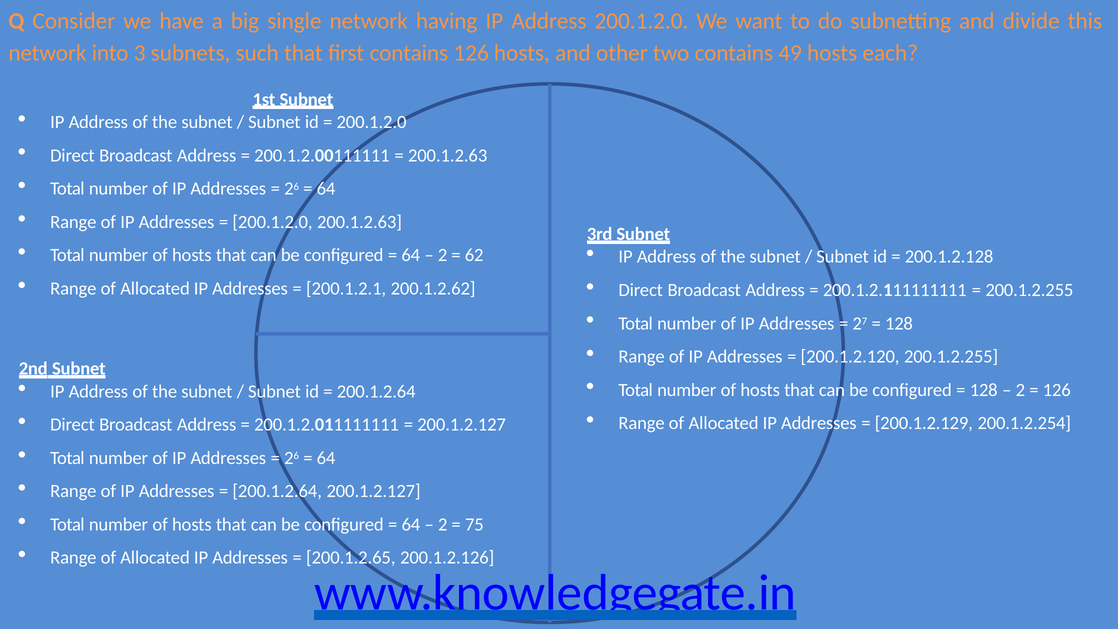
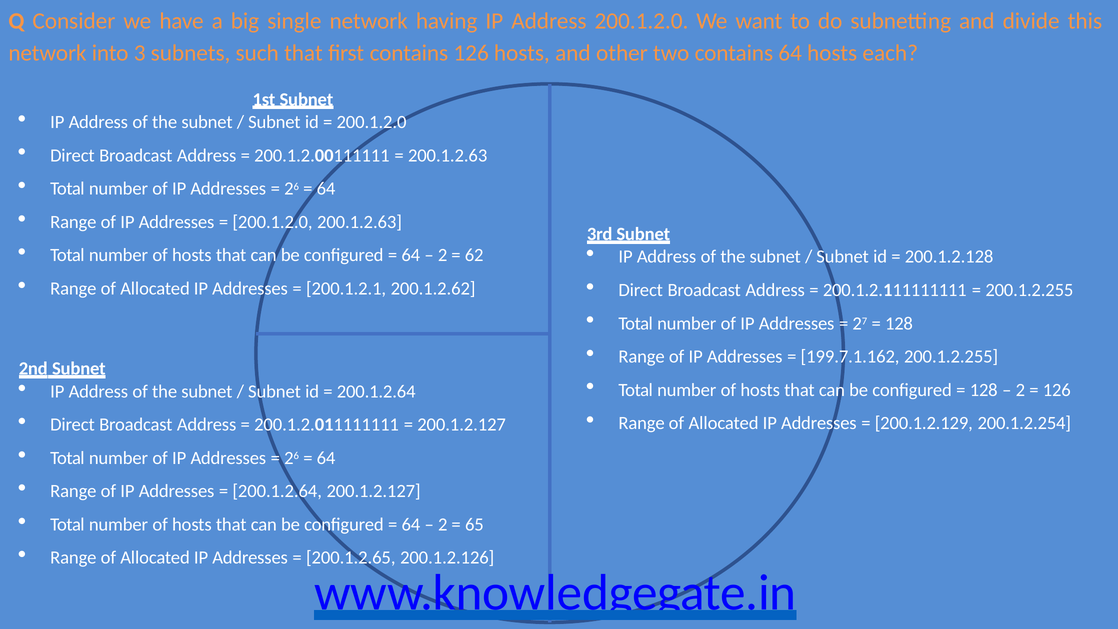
contains 49: 49 -> 64 (790, 53)
200.1.2.120: 200.1.2.120 -> 199.7.1.162 (850, 357)
75: 75 -> 65 (474, 524)
